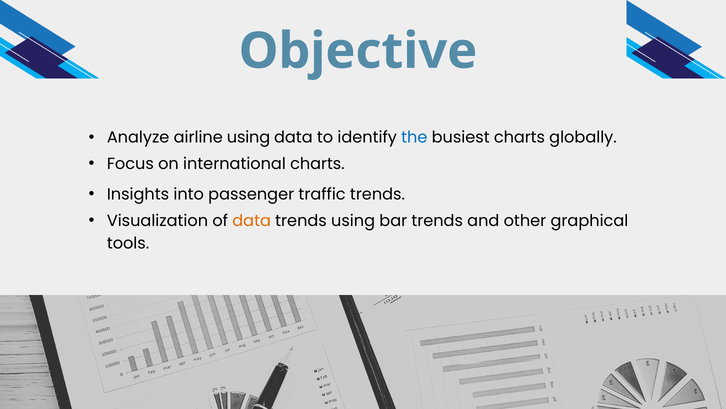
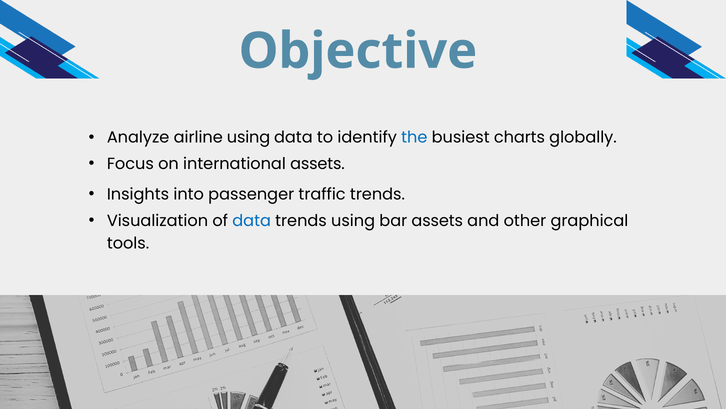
international charts: charts -> assets (317, 164)
data colour: orange -> blue (252, 221)
bar trends: trends -> assets (437, 221)
